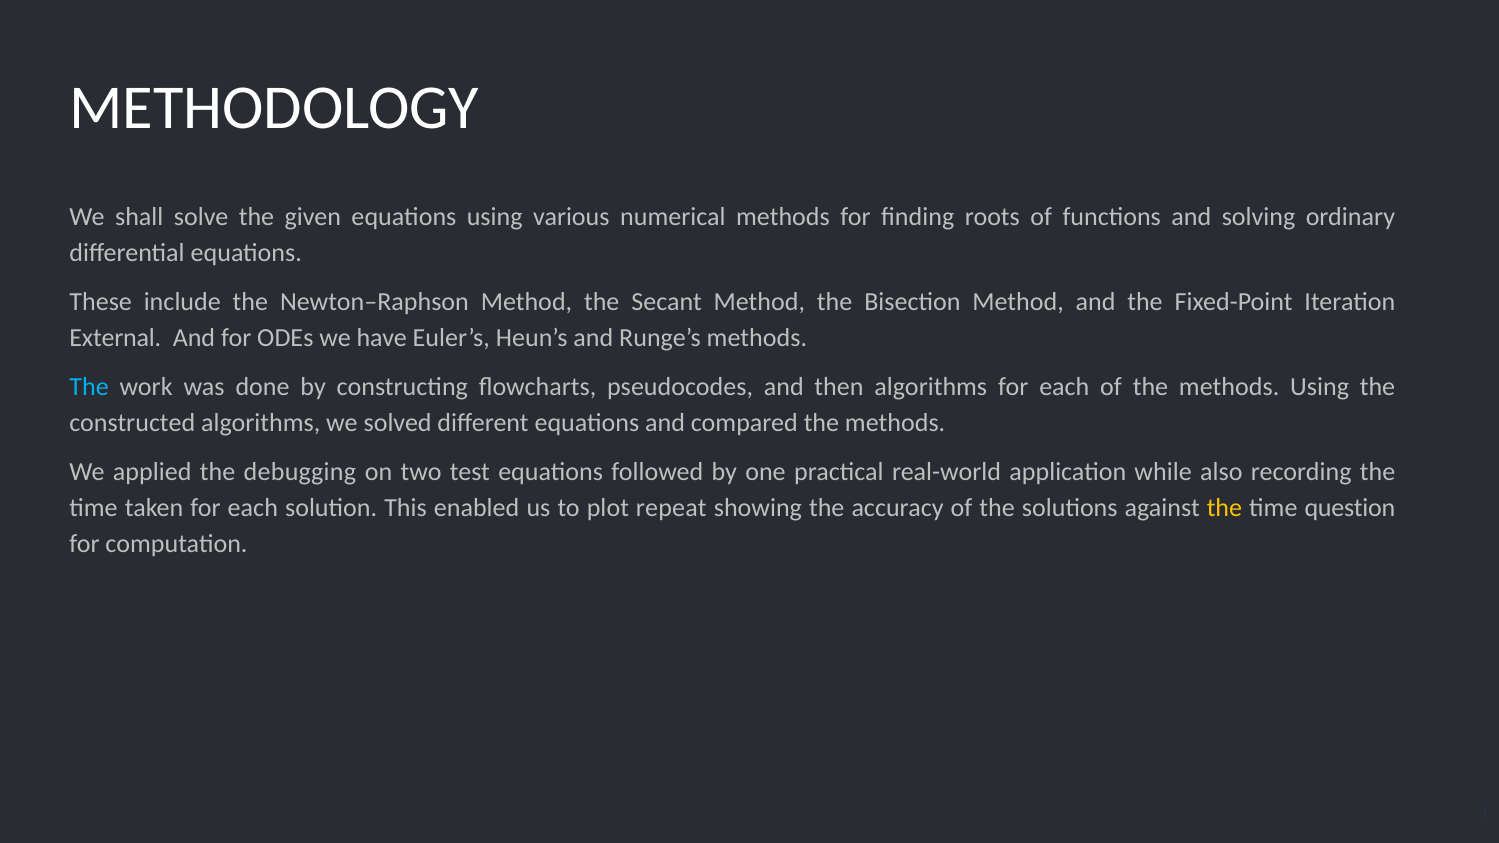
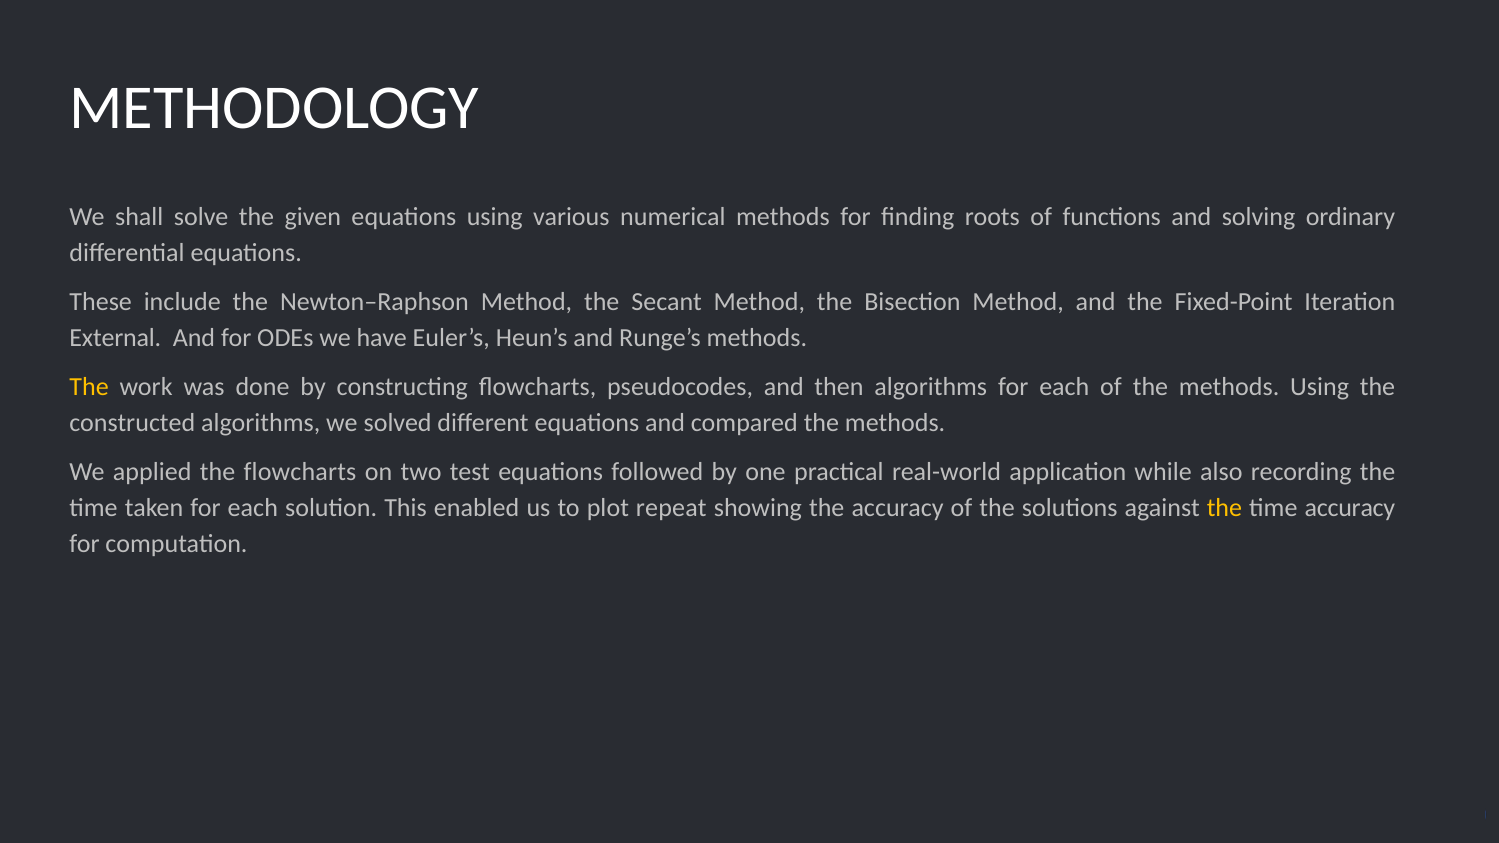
The colour: light blue -> yellow (89, 387)
the debugging: debugging -> flowcharts (300, 472)
time question: question -> accuracy (1350, 508)
